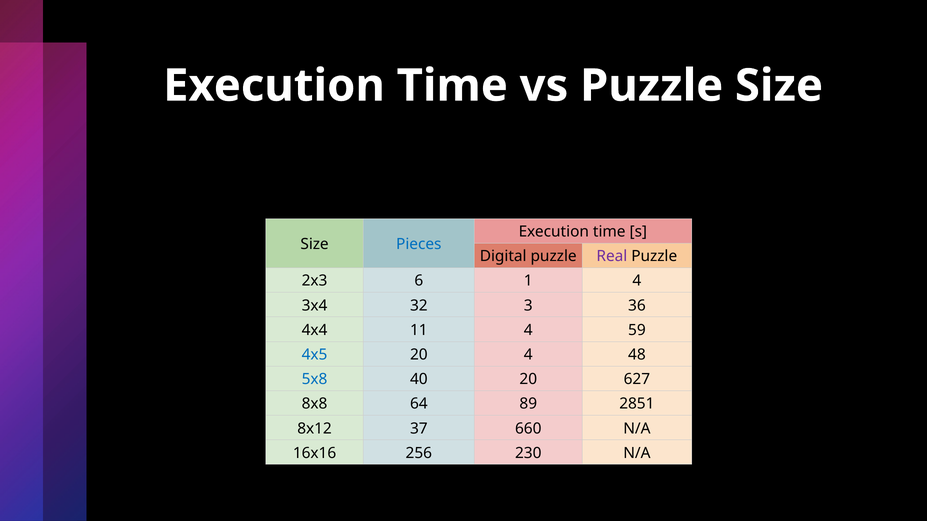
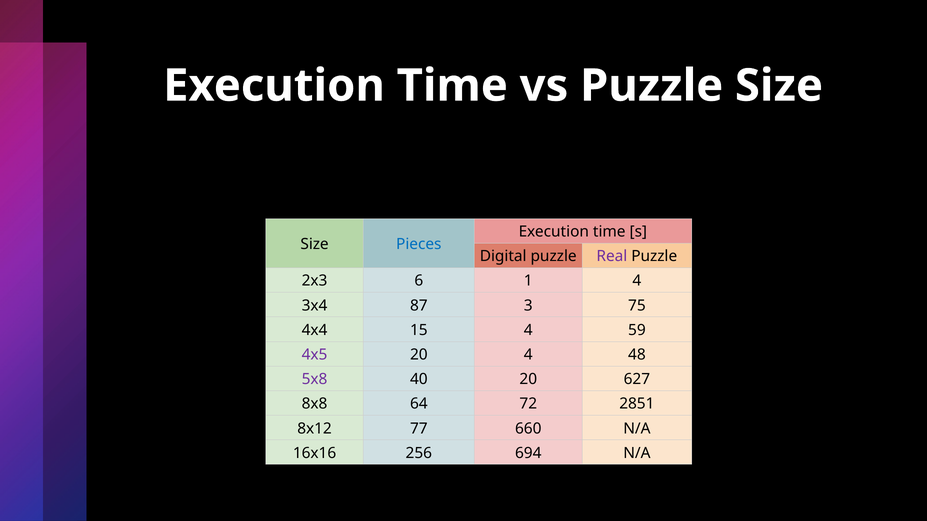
32: 32 -> 87 (419, 306)
36: 36 -> 75 (637, 306)
11: 11 -> 15 (419, 330)
4x5 colour: blue -> purple (315, 355)
5x8 colour: blue -> purple (315, 380)
89: 89 -> 72 (528, 404)
37: 37 -> 77 (419, 429)
230: 230 -> 694 (528, 453)
